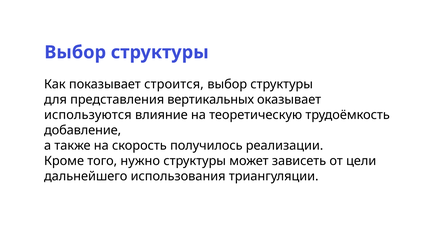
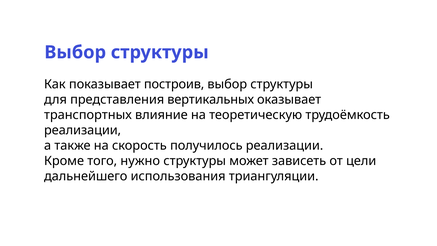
строится: строится -> построив (174, 84)
используются: используются -> транспортных (88, 115)
добавление: добавление -> реализации (83, 130)
